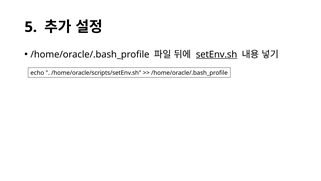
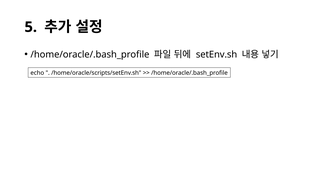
setEnv.sh underline: present -> none (217, 54)
